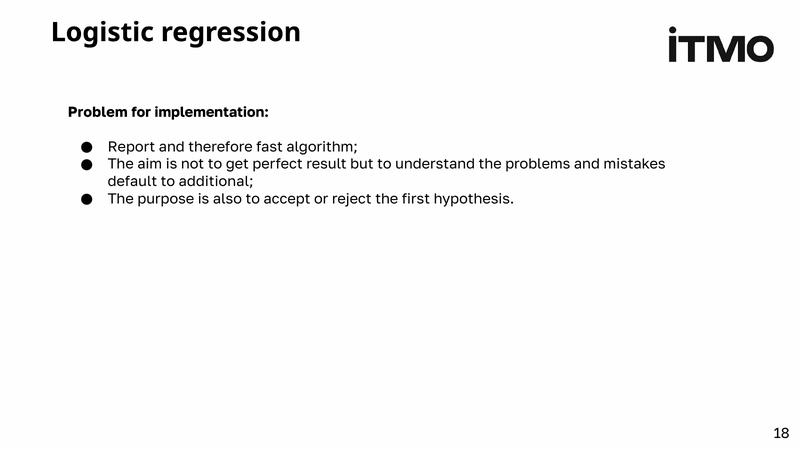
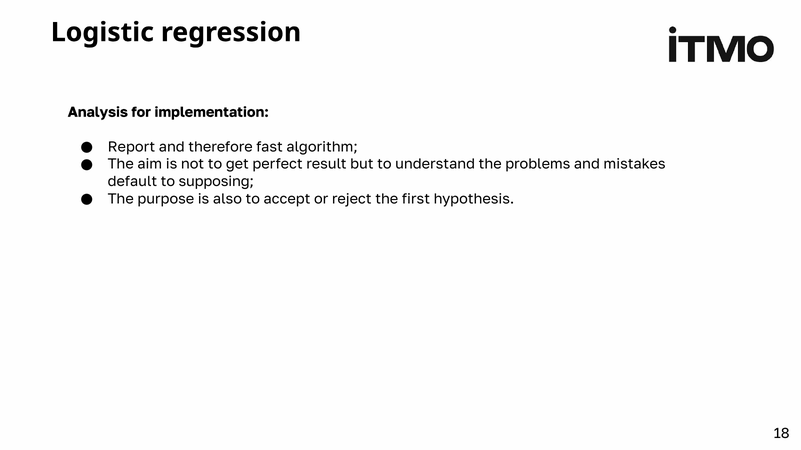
Problem: Problem -> Analysis (98, 112)
additional: additional -> supposing (216, 182)
